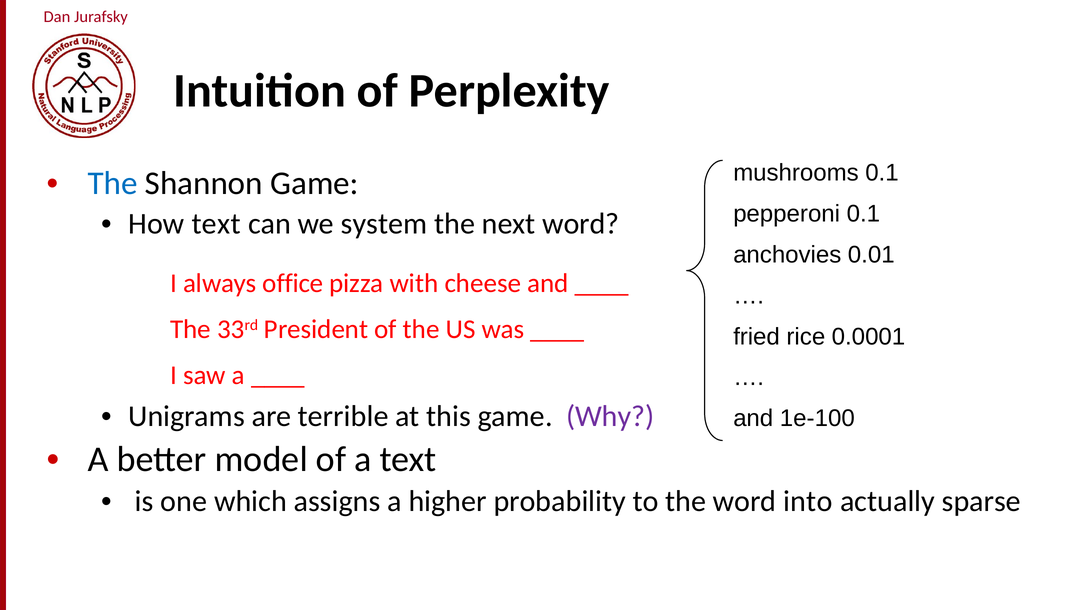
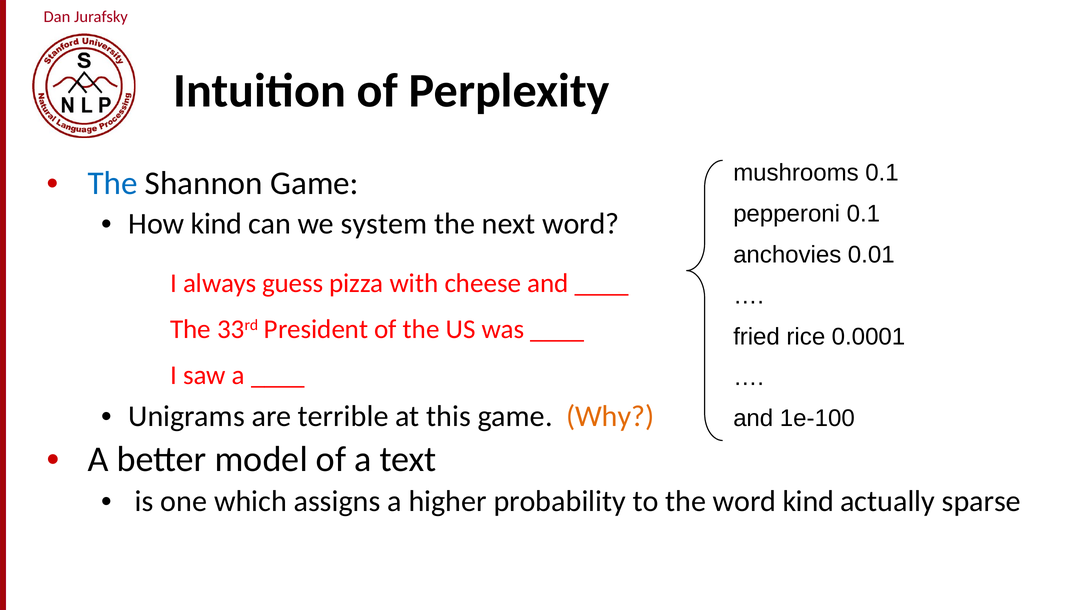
How text: text -> kind (216, 224)
office: office -> guess (293, 283)
Why colour: purple -> orange (610, 416)
word into: into -> kind (808, 501)
